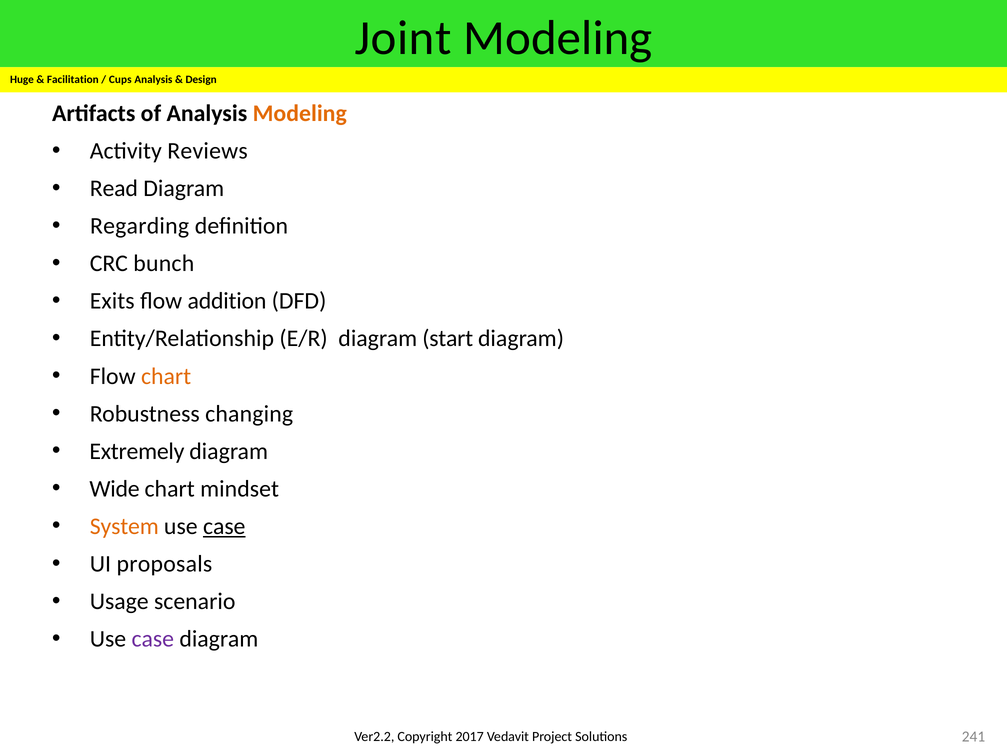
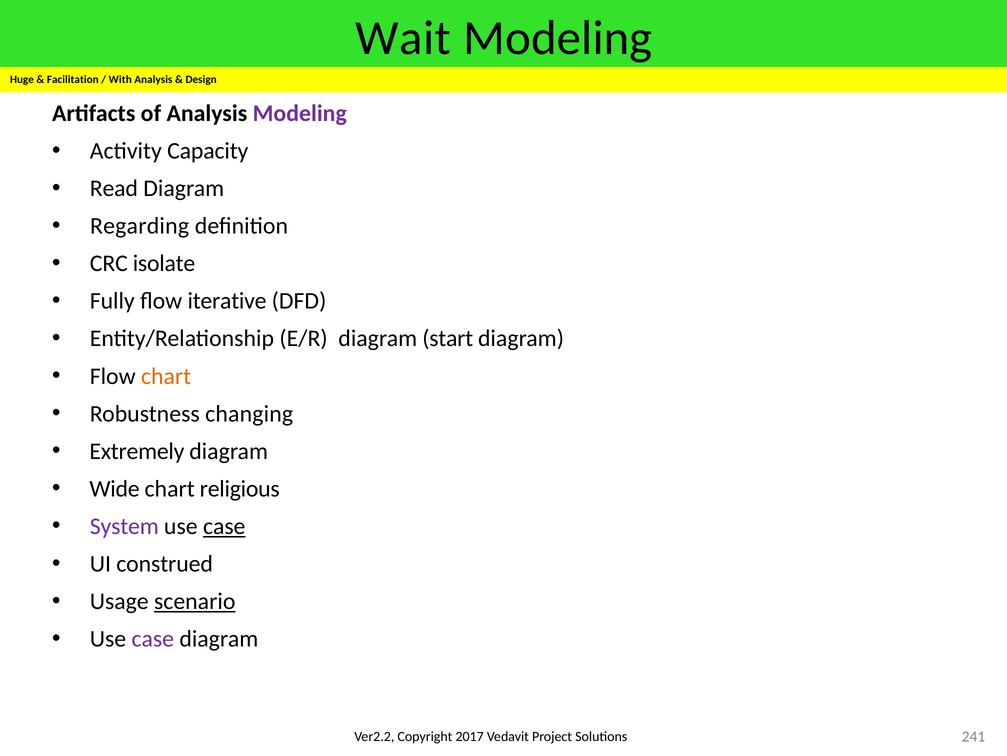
Joint: Joint -> Wait (403, 38)
Cups: Cups -> With (120, 80)
Modeling colour: orange -> purple (300, 113)
Reviews: Reviews -> Capacity (208, 151)
bunch: bunch -> isolate (164, 263)
Exits: Exits -> Fully (112, 301)
addition: addition -> iterative (227, 301)
mindset: mindset -> religious (240, 488)
System colour: orange -> purple (124, 526)
proposals: proposals -> construed (165, 563)
scenario underline: none -> present (195, 601)
